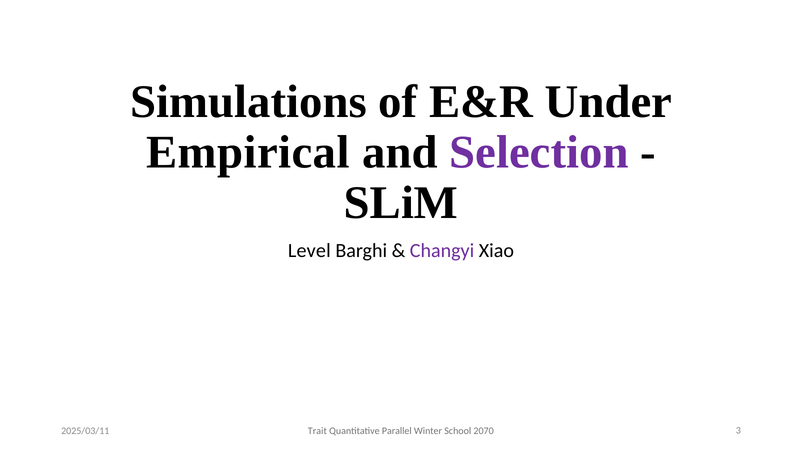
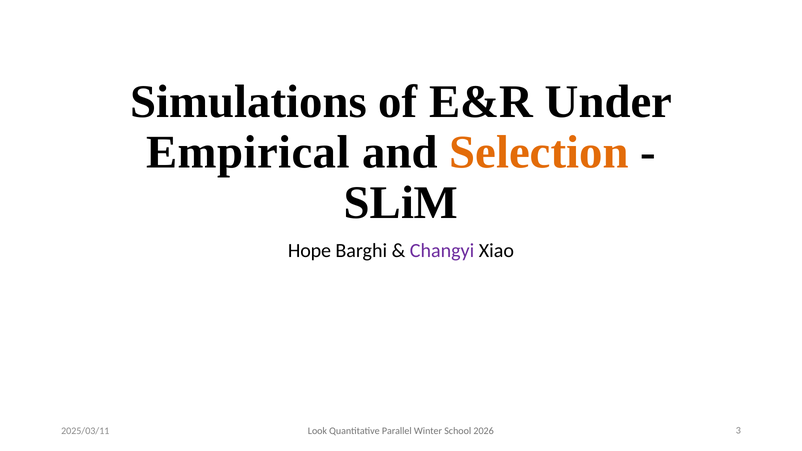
Selection colour: purple -> orange (539, 152)
Level: Level -> Hope (310, 251)
Trait: Trait -> Look (317, 431)
2070: 2070 -> 2026 (484, 431)
